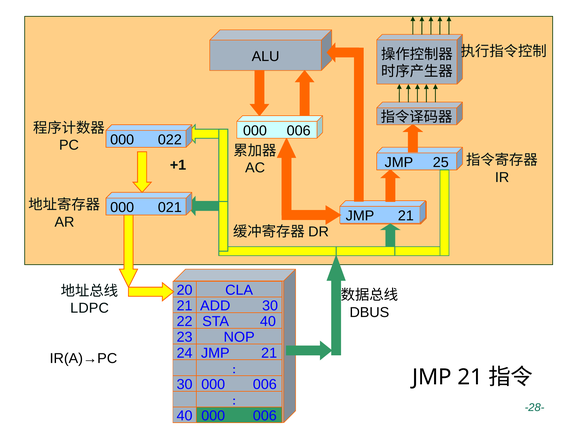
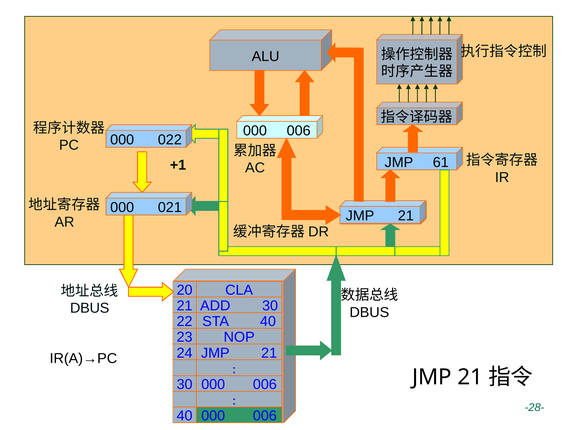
25: 25 -> 61 (441, 162)
LDPC: LDPC -> DBUS (90, 308)
